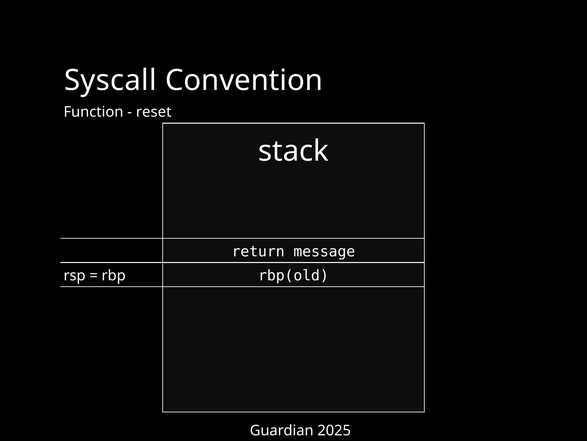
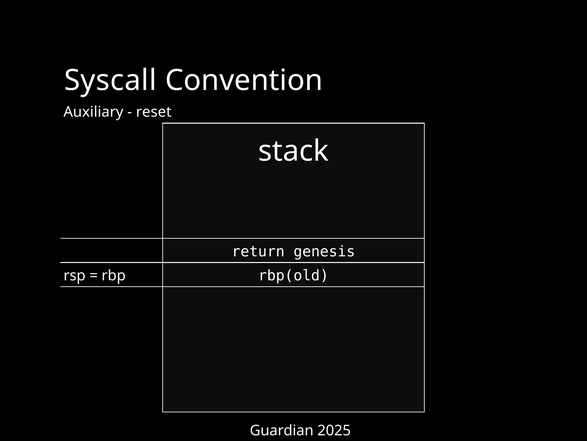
Function: Function -> Auxiliary (93, 112)
message: message -> genesis (324, 251)
